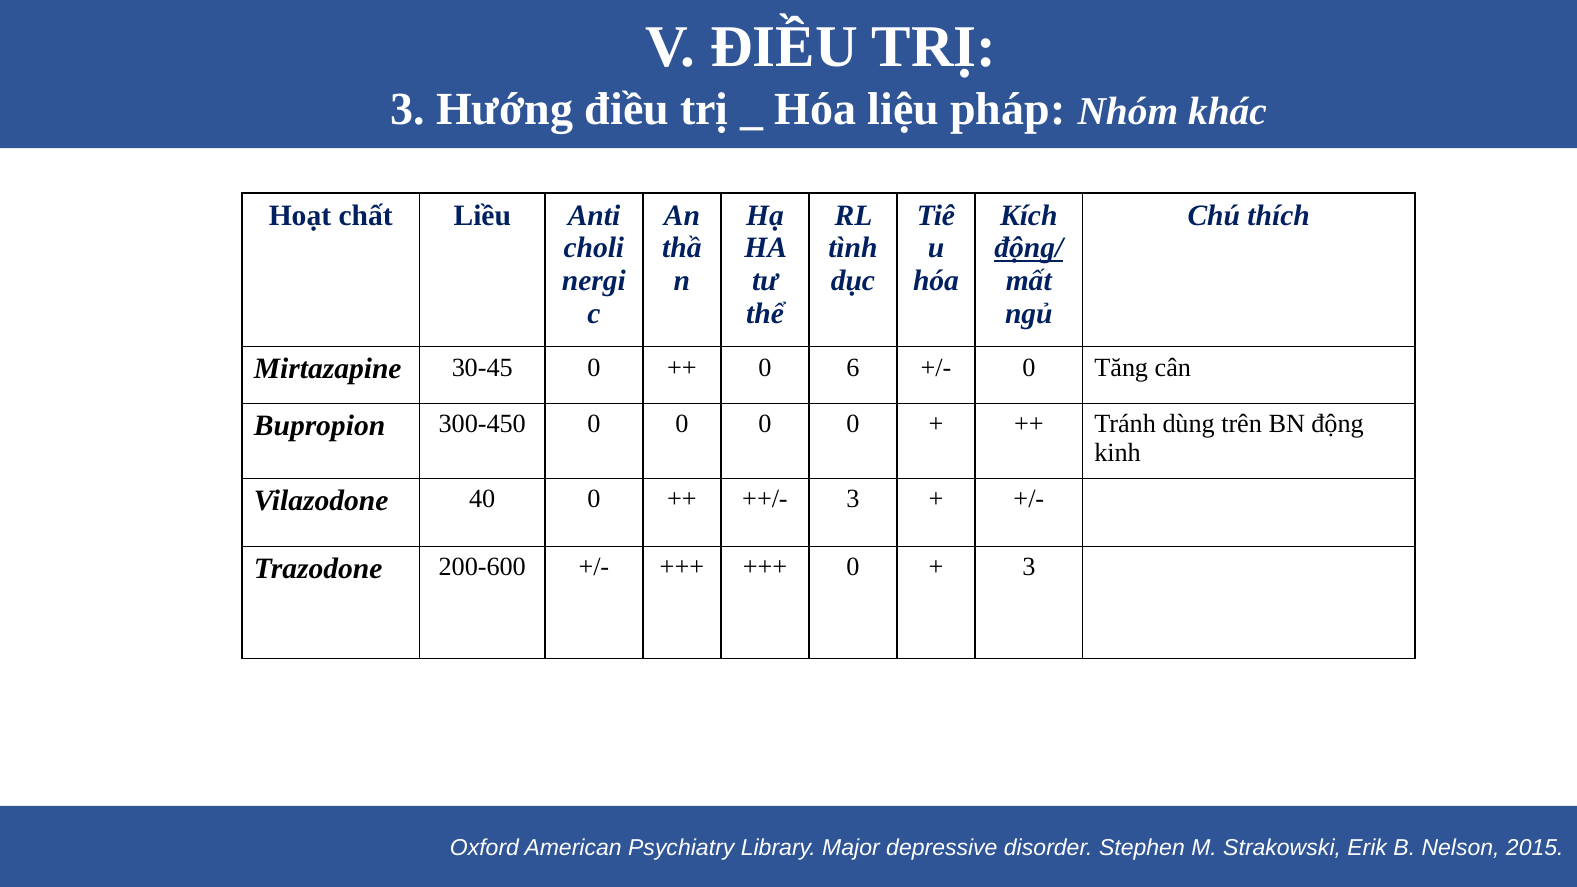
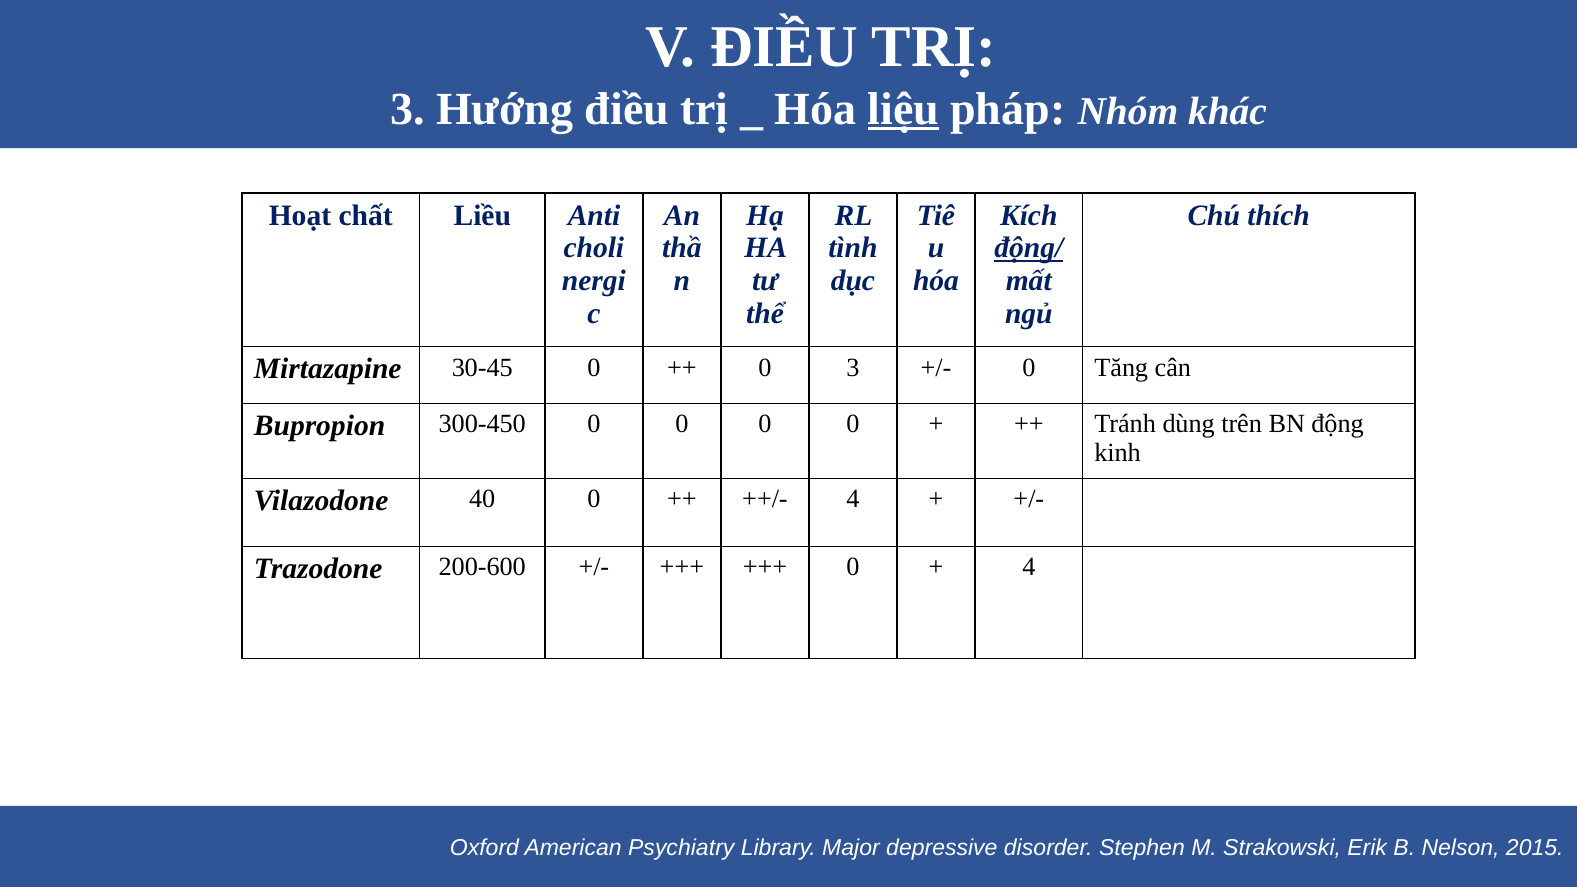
liệu underline: none -> present (903, 109)
0 6: 6 -> 3 (853, 367)
3: 3 -> 4 (853, 499)
3: 3 -> 4 (1029, 567)
